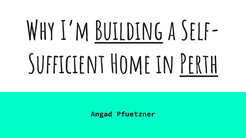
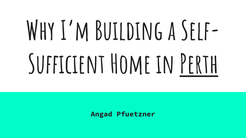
Building underline: present -> none (129, 31)
